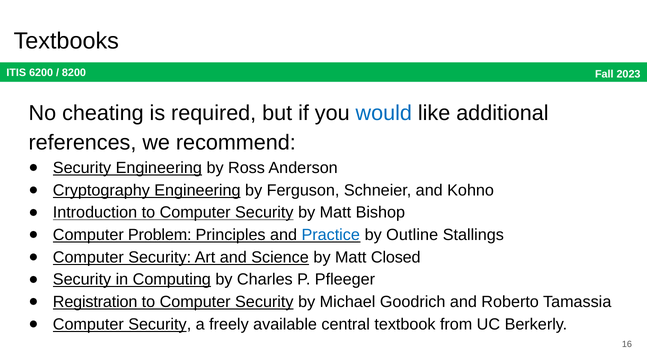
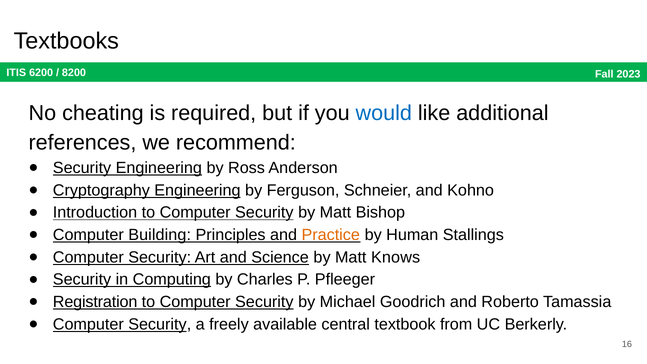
Problem: Problem -> Building (160, 235)
Practice colour: blue -> orange (331, 235)
Outline: Outline -> Human (412, 235)
Closed: Closed -> Knows (396, 257)
